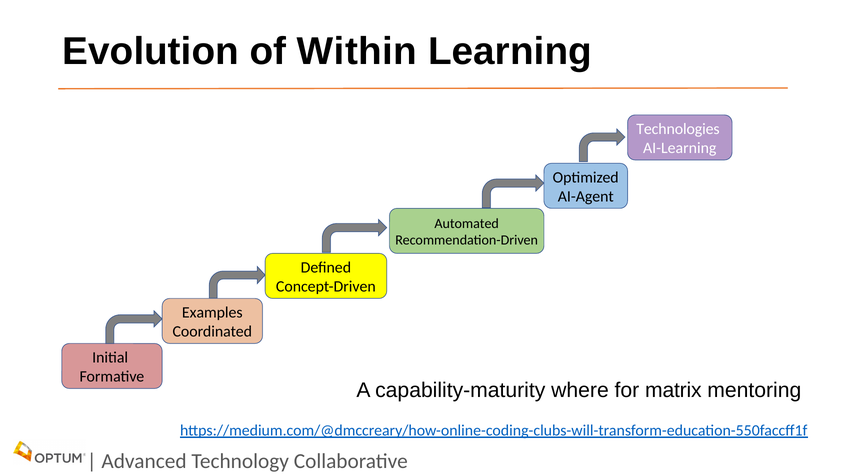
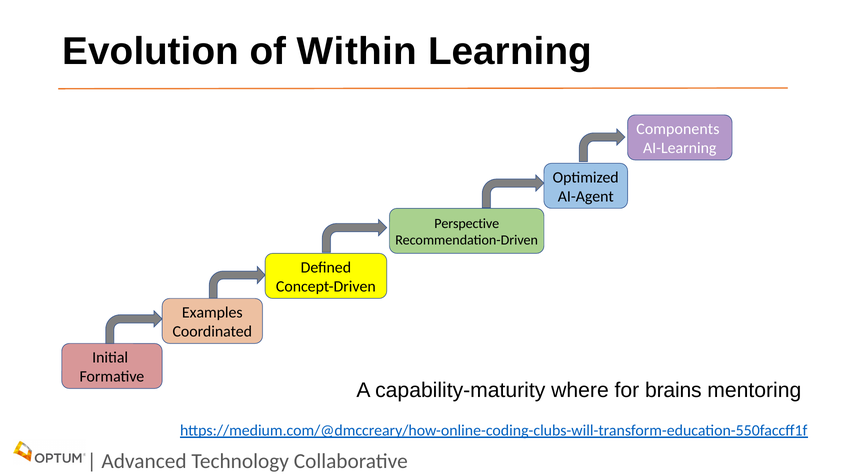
Technologies: Technologies -> Components (678, 129)
Automated: Automated -> Perspective (467, 223)
matrix: matrix -> brains (673, 390)
